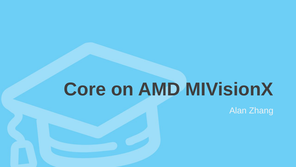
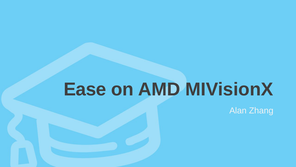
Core: Core -> Ease (85, 89)
